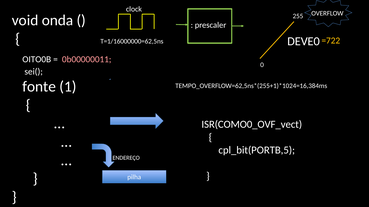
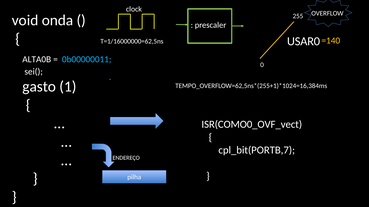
DEVE0: DEVE0 -> USAR0 (304, 42)
=722: =722 -> =140 (331, 41)
OITO0B: OITO0B -> ALTA0B (37, 59)
0b00000011 colour: pink -> light blue (87, 59)
fonte: fonte -> gasto (39, 87)
cpl_bit(PORTB,5: cpl_bit(PORTB,5 -> cpl_bit(PORTB,7 (257, 151)
